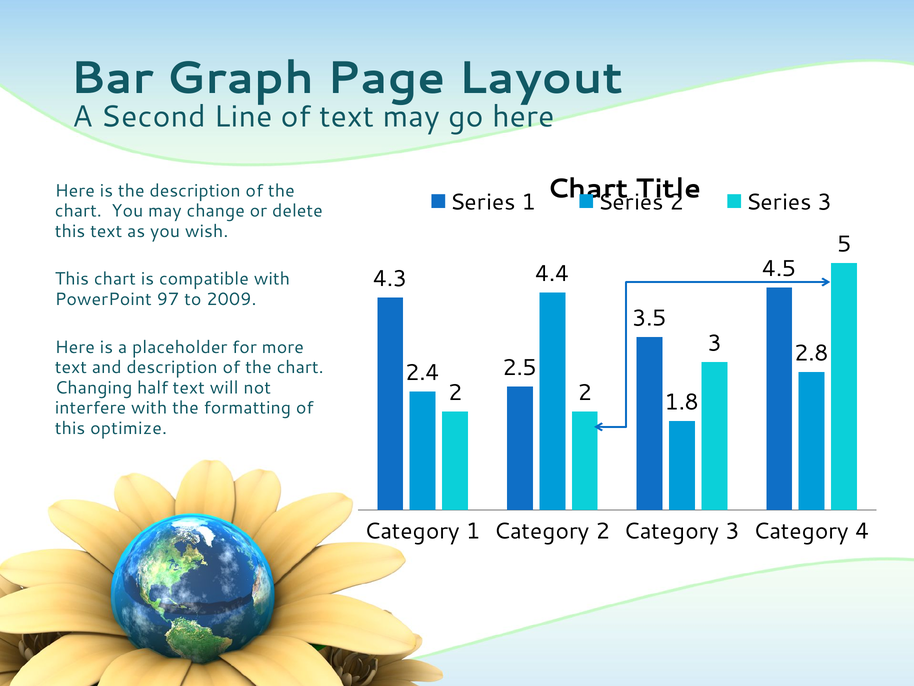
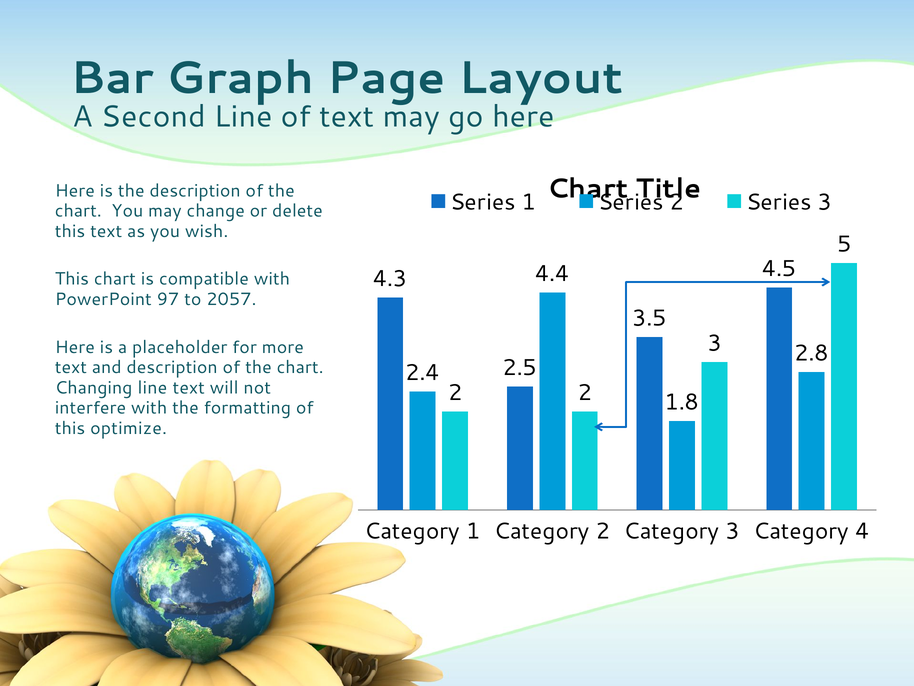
2009: 2009 -> 2057 (231, 299)
Changing half: half -> line (152, 388)
